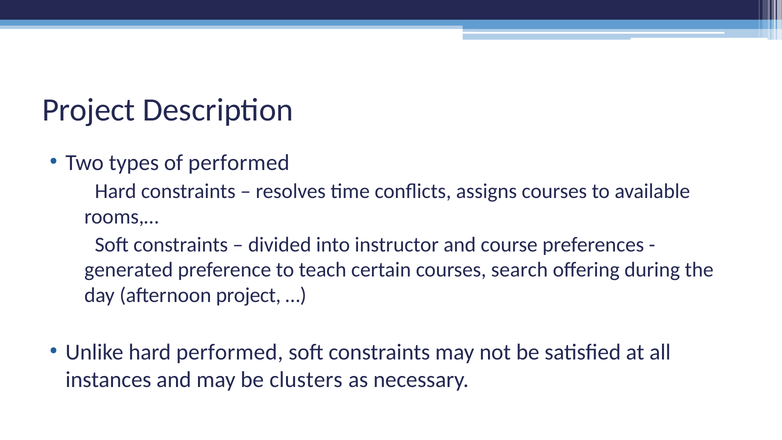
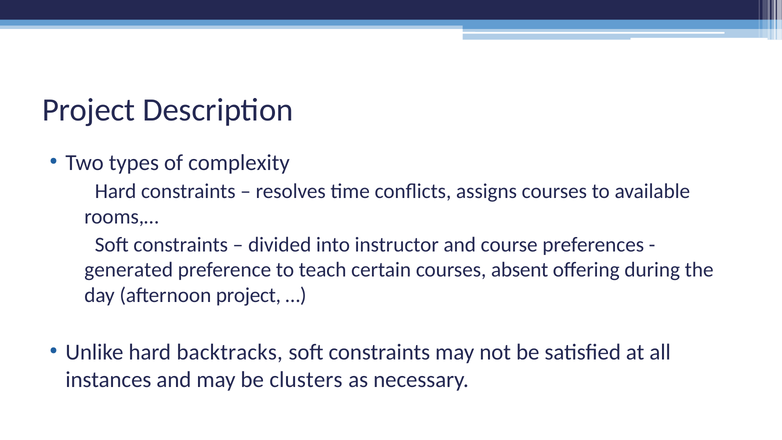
of performed: performed -> complexity (239, 162)
search: search -> absent (520, 270)
hard performed: performed -> backtracks (230, 352)
